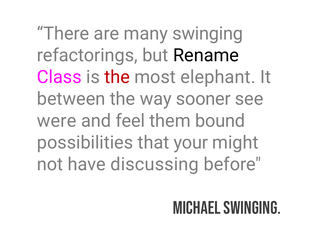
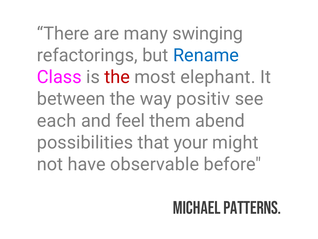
Rename colour: black -> blue (206, 55)
sooner: sooner -> positiv (203, 99)
were: were -> each (57, 121)
bound: bound -> abend (220, 121)
discussing: discussing -> observable (155, 164)
Michael Swinging: Swinging -> Patterns (252, 207)
